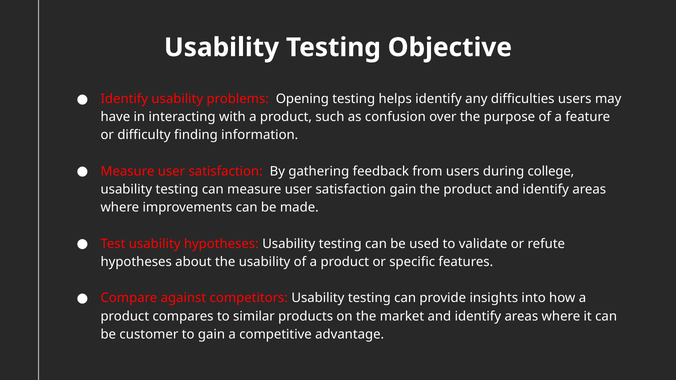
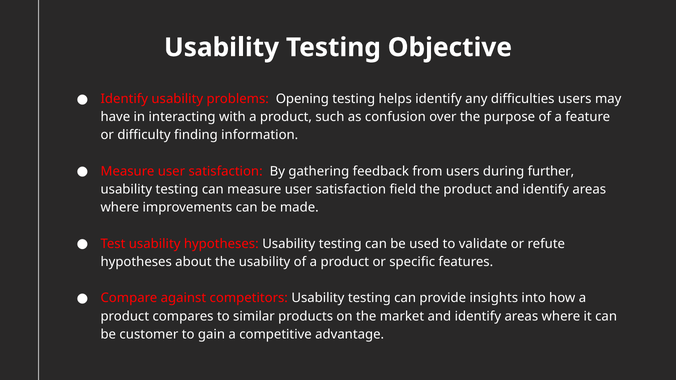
college: college -> further (551, 171)
satisfaction gain: gain -> field (403, 190)
